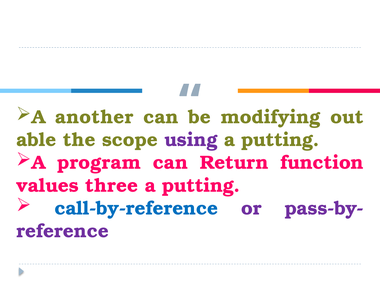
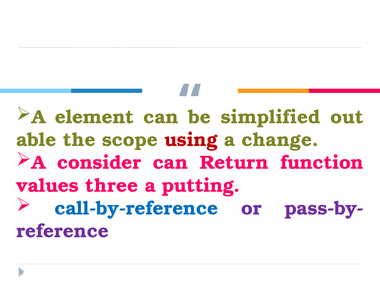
another: another -> element (94, 117)
modifying: modifying -> simplified (271, 117)
using colour: purple -> red (191, 140)
putting: putting -> change (280, 140)
program: program -> consider (99, 163)
